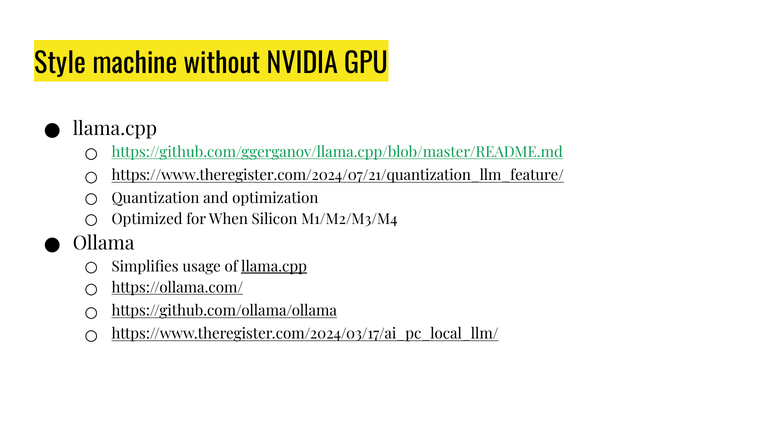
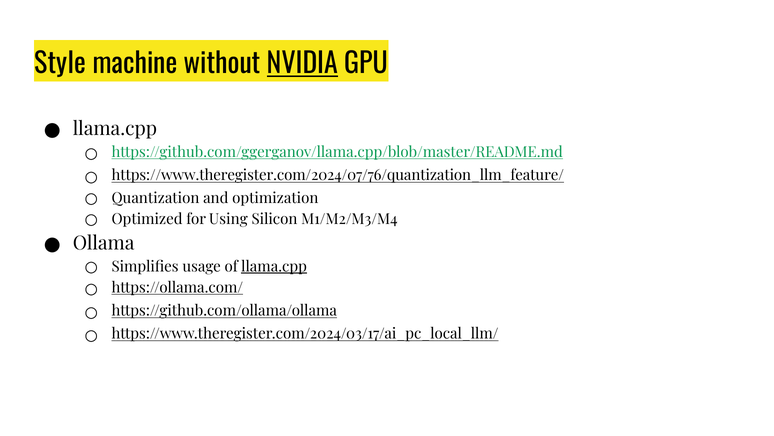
NVIDIA underline: none -> present (303, 64)
https://www.theregister.com/2024/07/21/quantization_llm_feature/: https://www.theregister.com/2024/07/21/quantization_llm_feature/ -> https://www.theregister.com/2024/07/76/quantization_llm_feature/ (338, 175)
When: When -> Using (228, 219)
